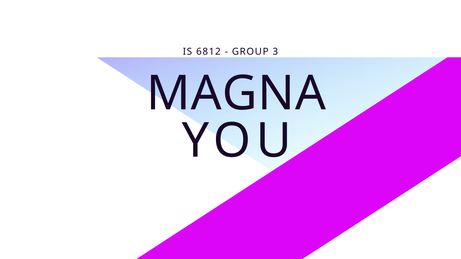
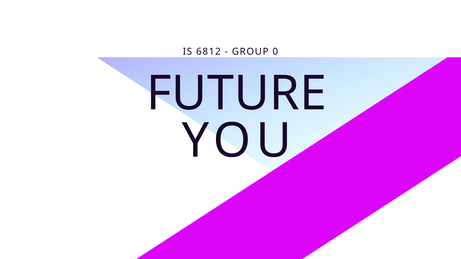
3: 3 -> 0 (275, 52)
MAGNA: MAGNA -> FUTURE (237, 94)
